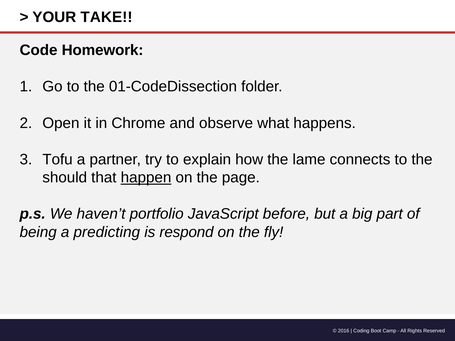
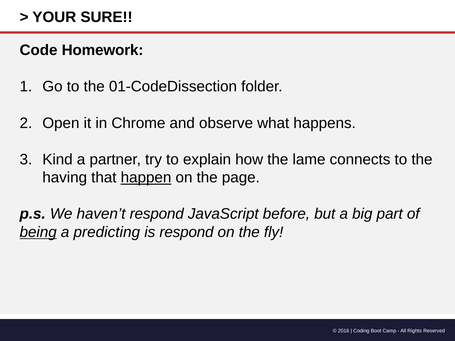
TAKE: TAKE -> SURE (107, 17)
Tofu: Tofu -> Kind (58, 160)
should: should -> having (65, 178)
haven’t portfolio: portfolio -> respond (157, 214)
being underline: none -> present (38, 232)
